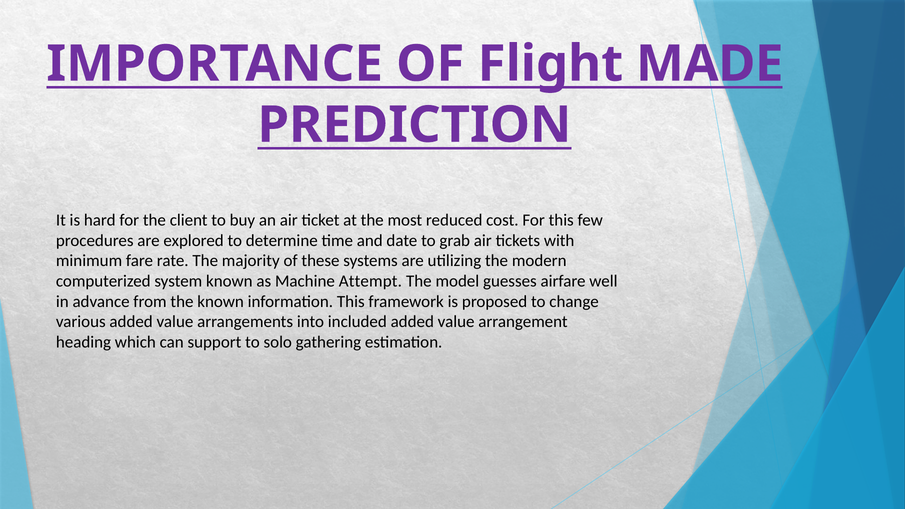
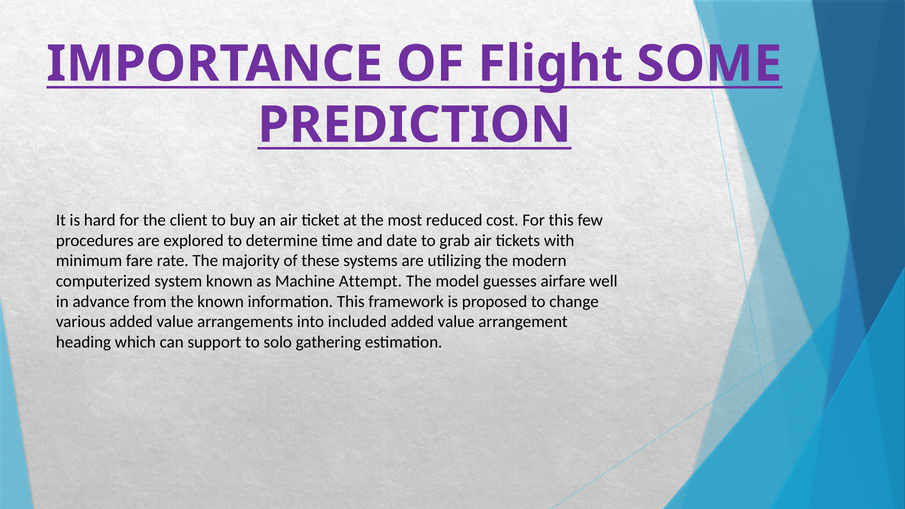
MADE: MADE -> SOME (709, 64)
